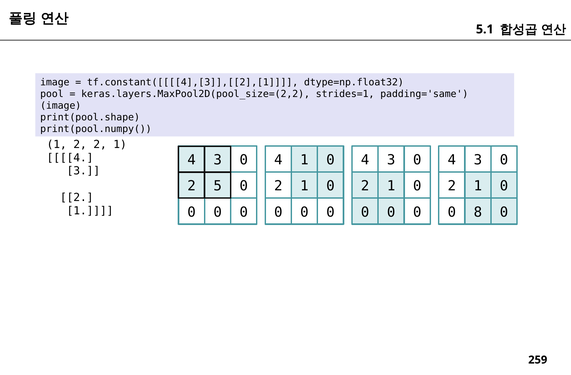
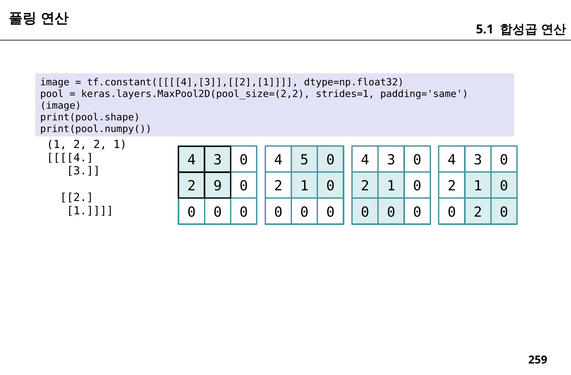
4 1: 1 -> 5 (304, 160)
5: 5 -> 9 (218, 186)
0 8: 8 -> 2 (478, 212)
